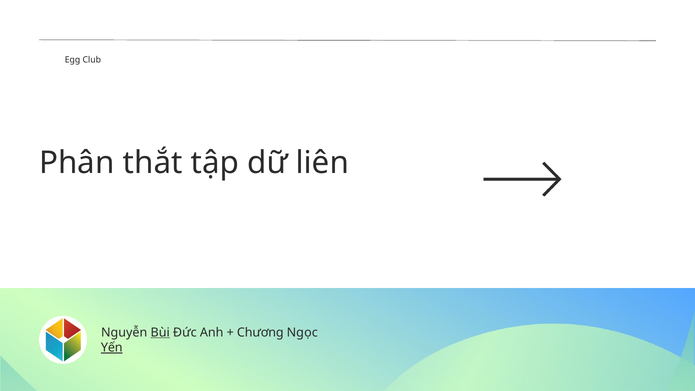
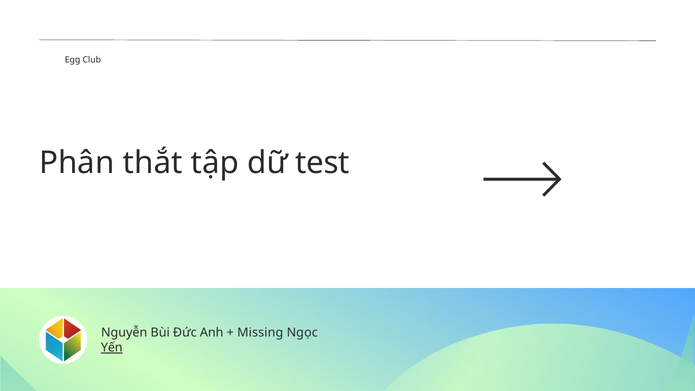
liên: liên -> test (323, 163)
Bùi underline: present -> none (160, 332)
Chương: Chương -> Missing (260, 332)
